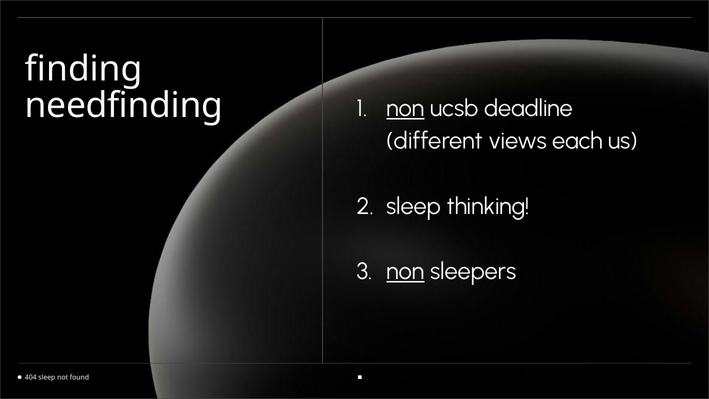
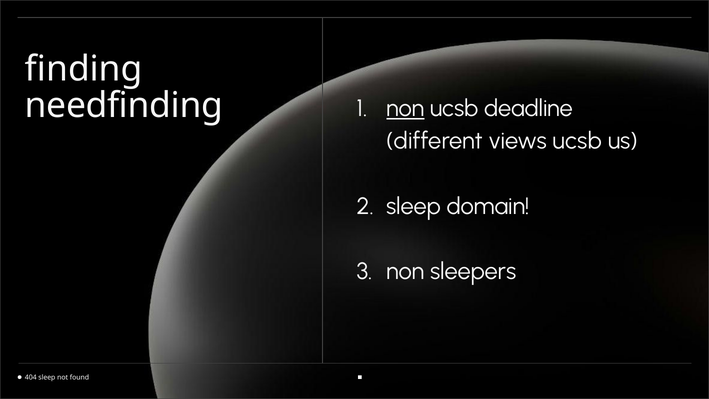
views each: each -> ucsb (577, 141)
thinking: thinking -> domain (488, 206)
non underline: present -> none (405, 272)
